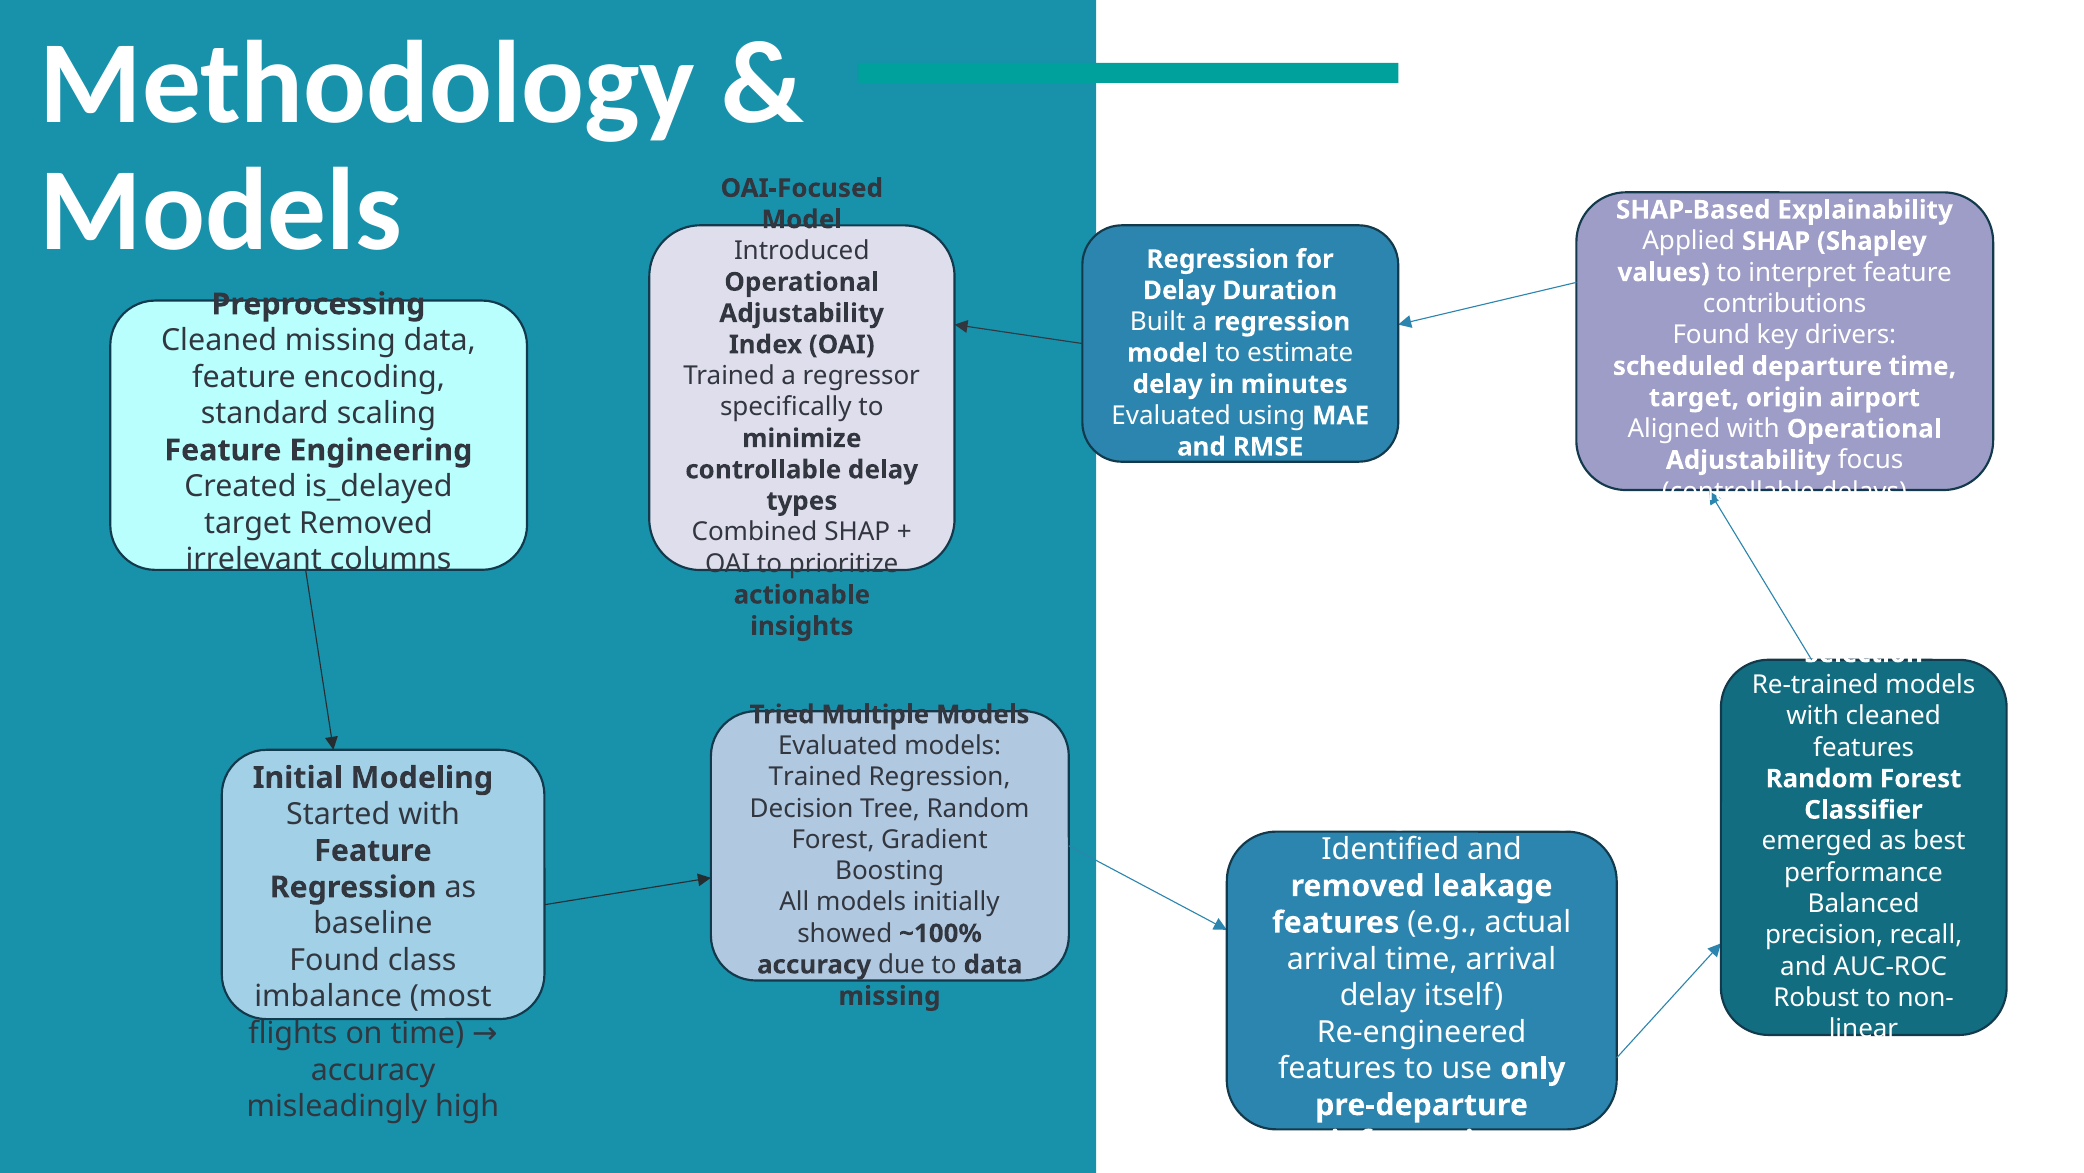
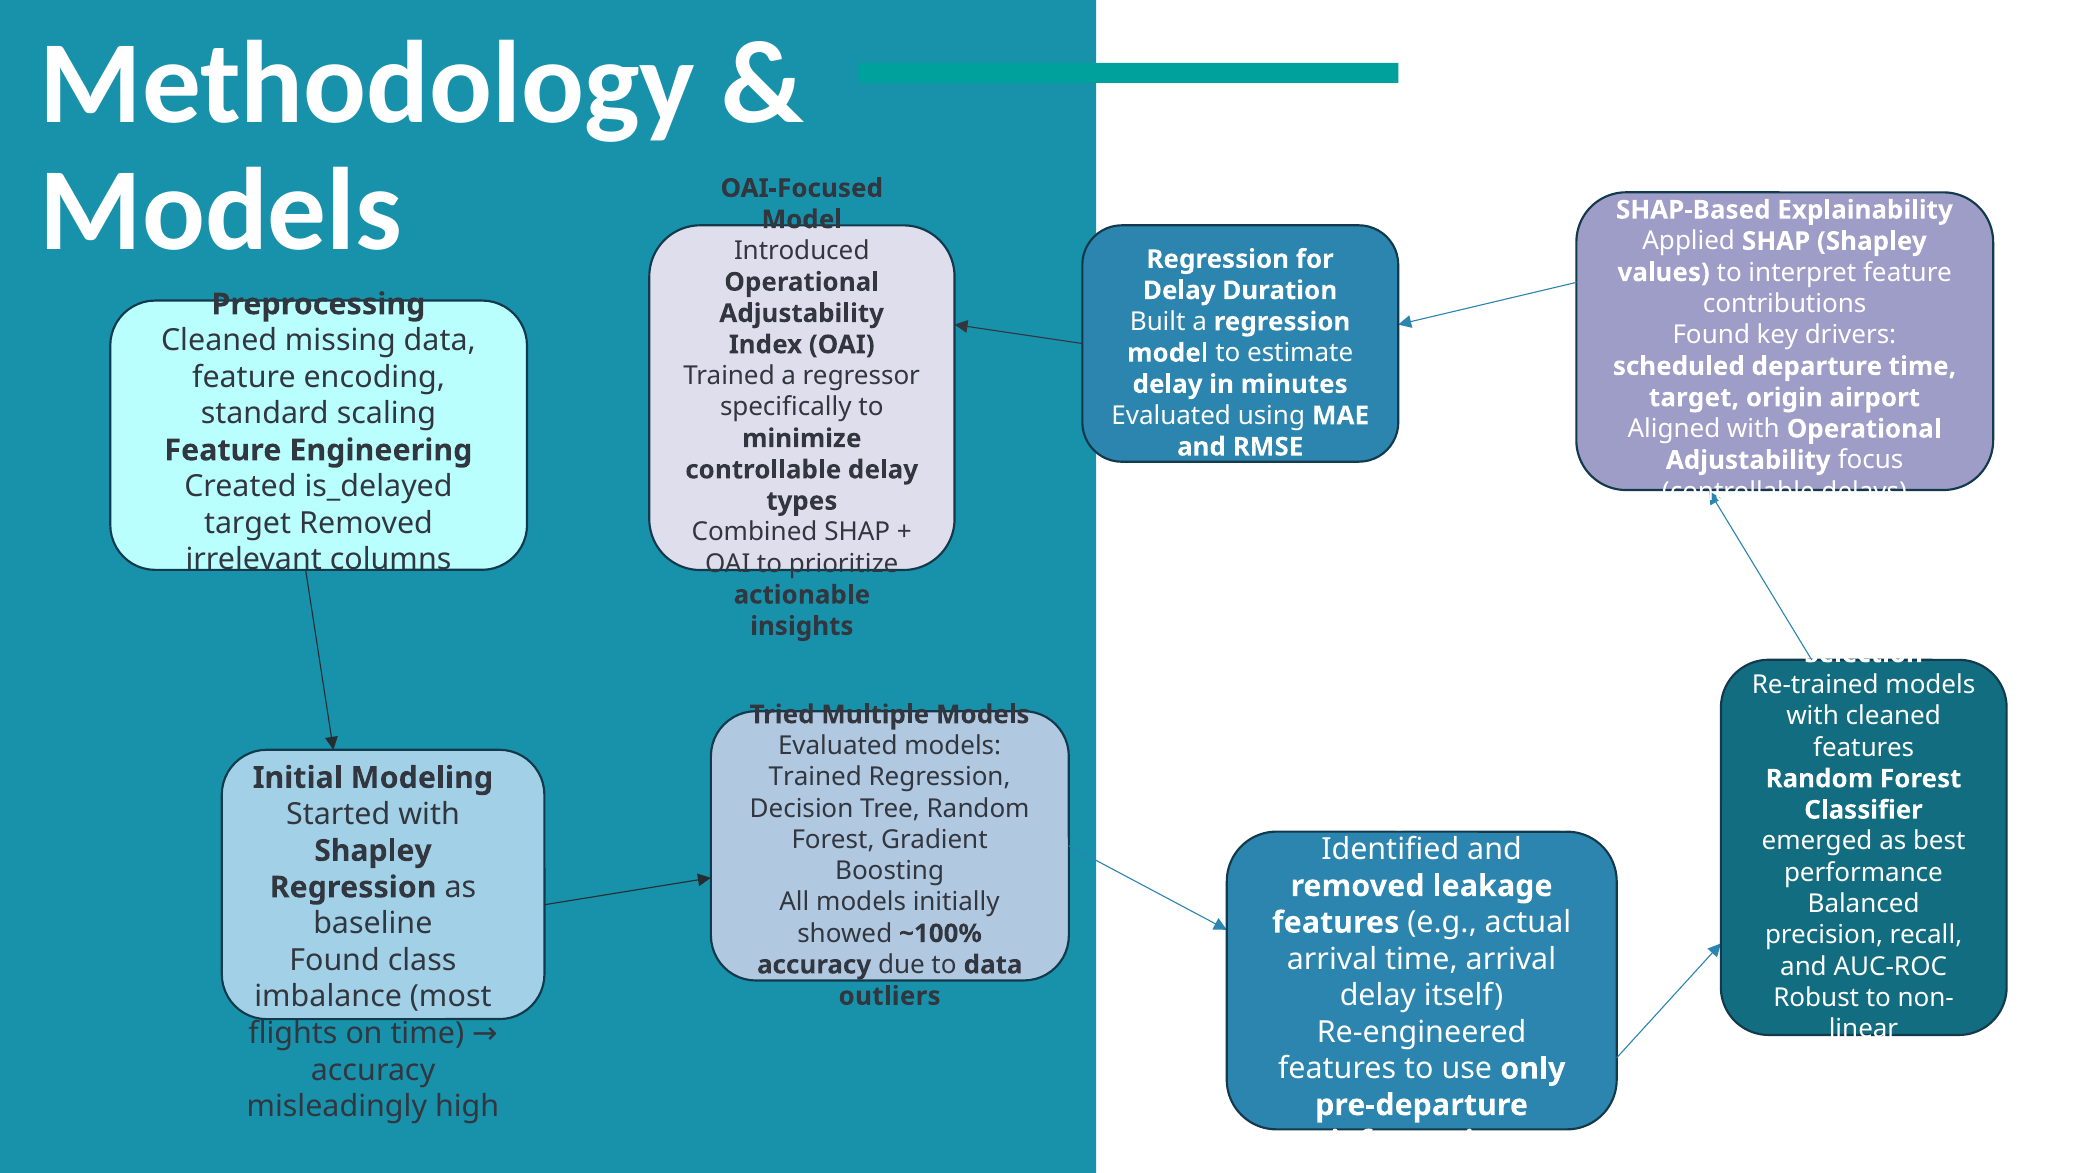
Feature: Feature -> Shapley (373, 850)
missing: missing -> outliers (890, 996)
